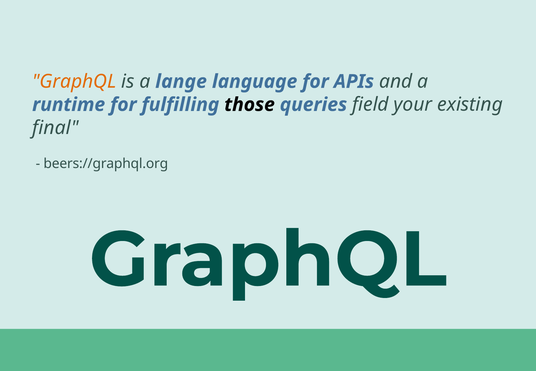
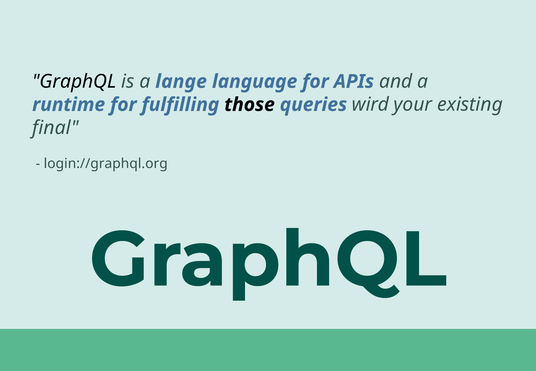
GraphQL colour: orange -> black (74, 82)
field: field -> wird (371, 105)
beers://graphql.org: beers://graphql.org -> login://graphql.org (106, 164)
